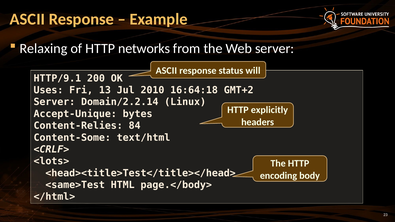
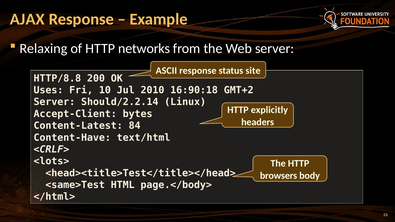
ASCII: ASCII -> AJAX (27, 19)
will: will -> site (253, 71)
HTTP/9.1: HTTP/9.1 -> HTTP/8.8 (57, 78)
13: 13 -> 10 (105, 90)
16:64:18: 16:64:18 -> 16:90:18 (194, 90)
Domain/2.2.14: Domain/2.2.14 -> Should/2.2.14 (120, 102)
Accept-Unique: Accept-Unique -> Accept-Client (75, 114)
Content-Relies: Content-Relies -> Content-Latest (78, 126)
Content-Some: Content-Some -> Content-Have (72, 138)
encoding: encoding -> browsers (279, 176)
